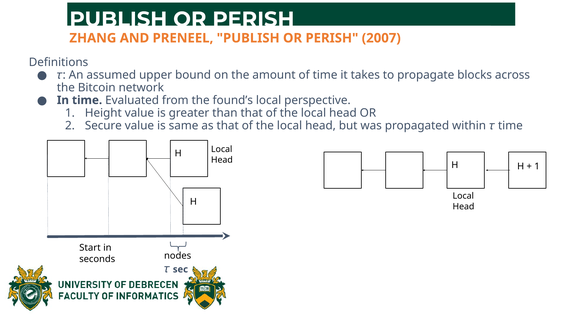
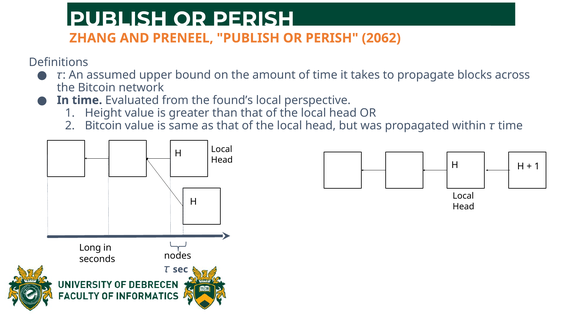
2007: 2007 -> 2062 (381, 38)
Secure: Secure -> Bitcoin (103, 125)
Start: Start -> Long (90, 247)
